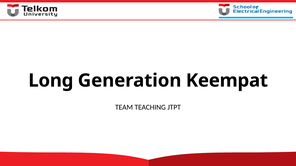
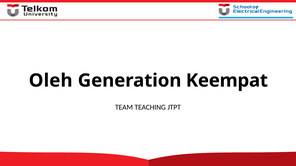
Long: Long -> Oleh (51, 81)
